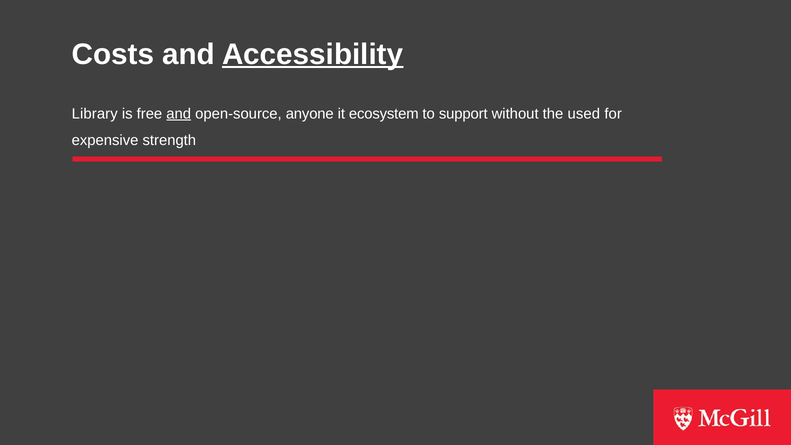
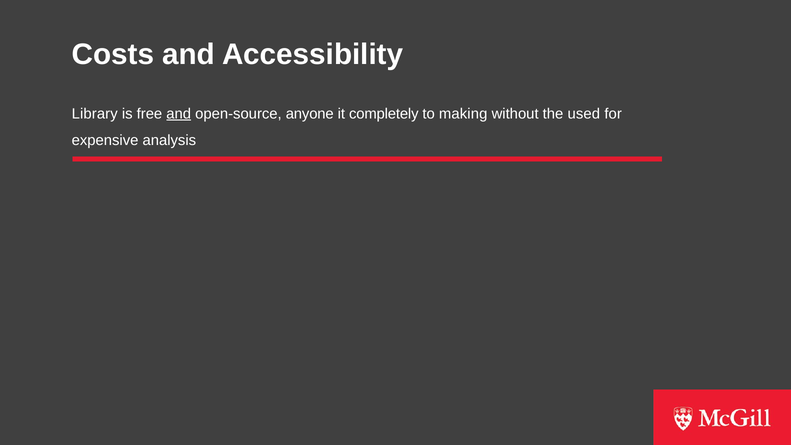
Accessibility underline: present -> none (313, 54)
ecosystem: ecosystem -> completely (384, 114)
support: support -> making (463, 114)
strength: strength -> analysis (169, 140)
